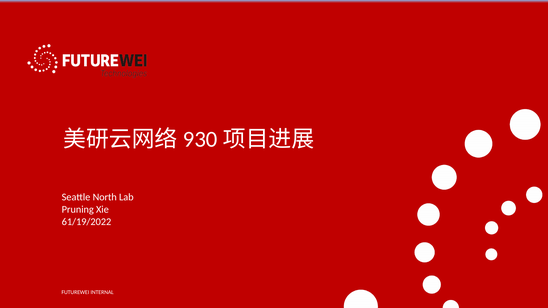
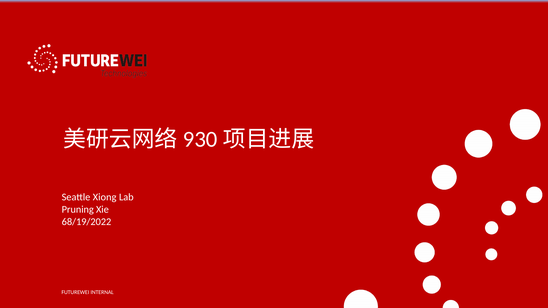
North: North -> Xiong (105, 197)
61/19/2022: 61/19/2022 -> 68/19/2022 (86, 222)
